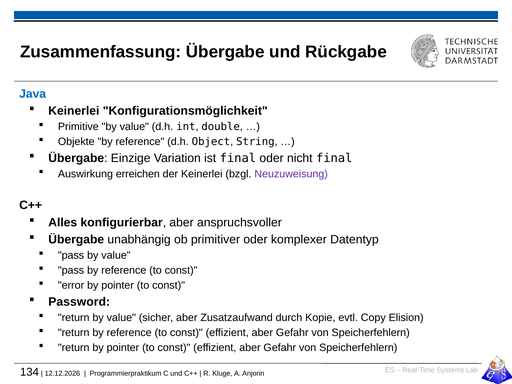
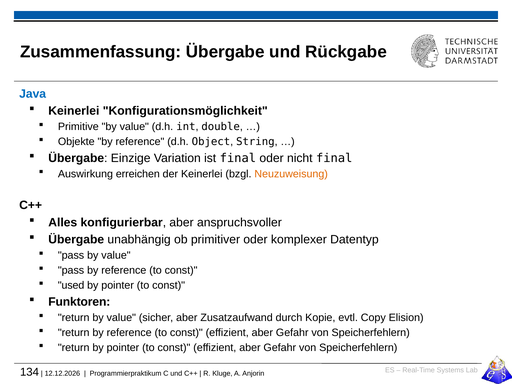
Neuzuweisung colour: purple -> orange (291, 174)
error: error -> used (71, 285)
Password: Password -> Funktoren (79, 302)
